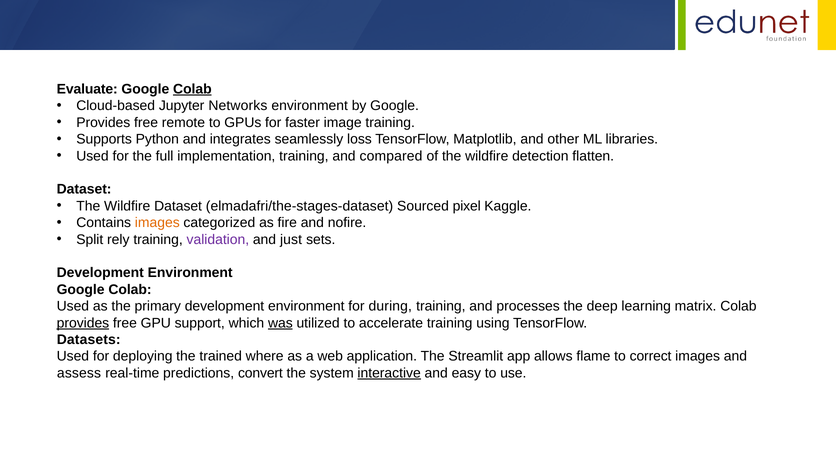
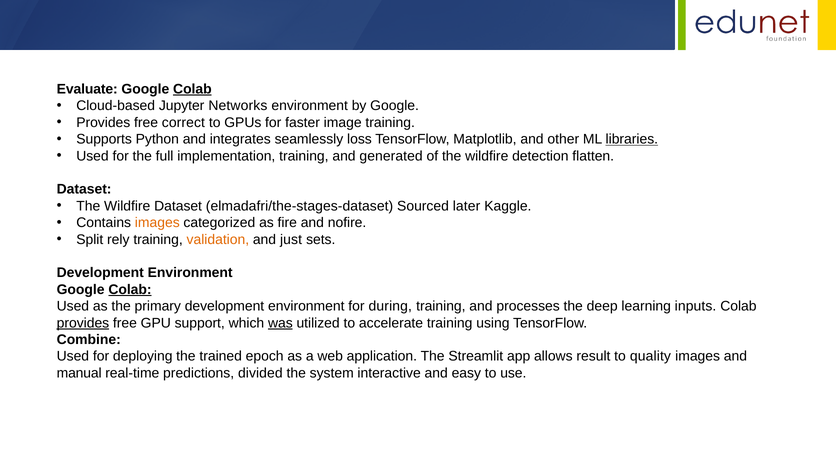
remote: remote -> correct (183, 123)
libraries underline: none -> present (632, 139)
compared: compared -> generated (391, 156)
pixel: pixel -> later (467, 206)
validation colour: purple -> orange (218, 240)
Colab underline: none -> present (130, 290)
matrix: matrix -> inputs (696, 306)
Datasets: Datasets -> Combine (89, 340)
where: where -> epoch (265, 357)
flame: flame -> result (593, 357)
correct: correct -> quality (650, 357)
assess: assess -> manual (79, 373)
convert: convert -> divided (260, 373)
interactive underline: present -> none (389, 373)
